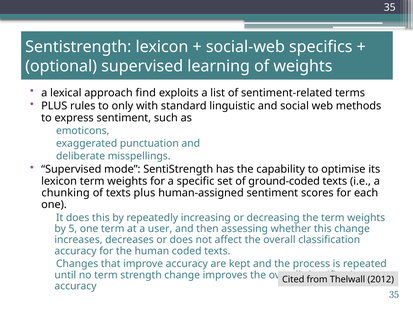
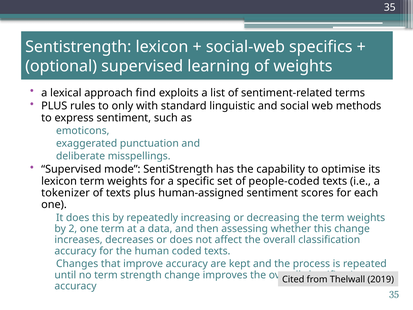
ground-coded: ground-coded -> people-coded (284, 181)
chunking: chunking -> tokenizer (66, 193)
5: 5 -> 2 (73, 229)
user: user -> data (160, 229)
2012: 2012 -> 2019 (381, 279)
